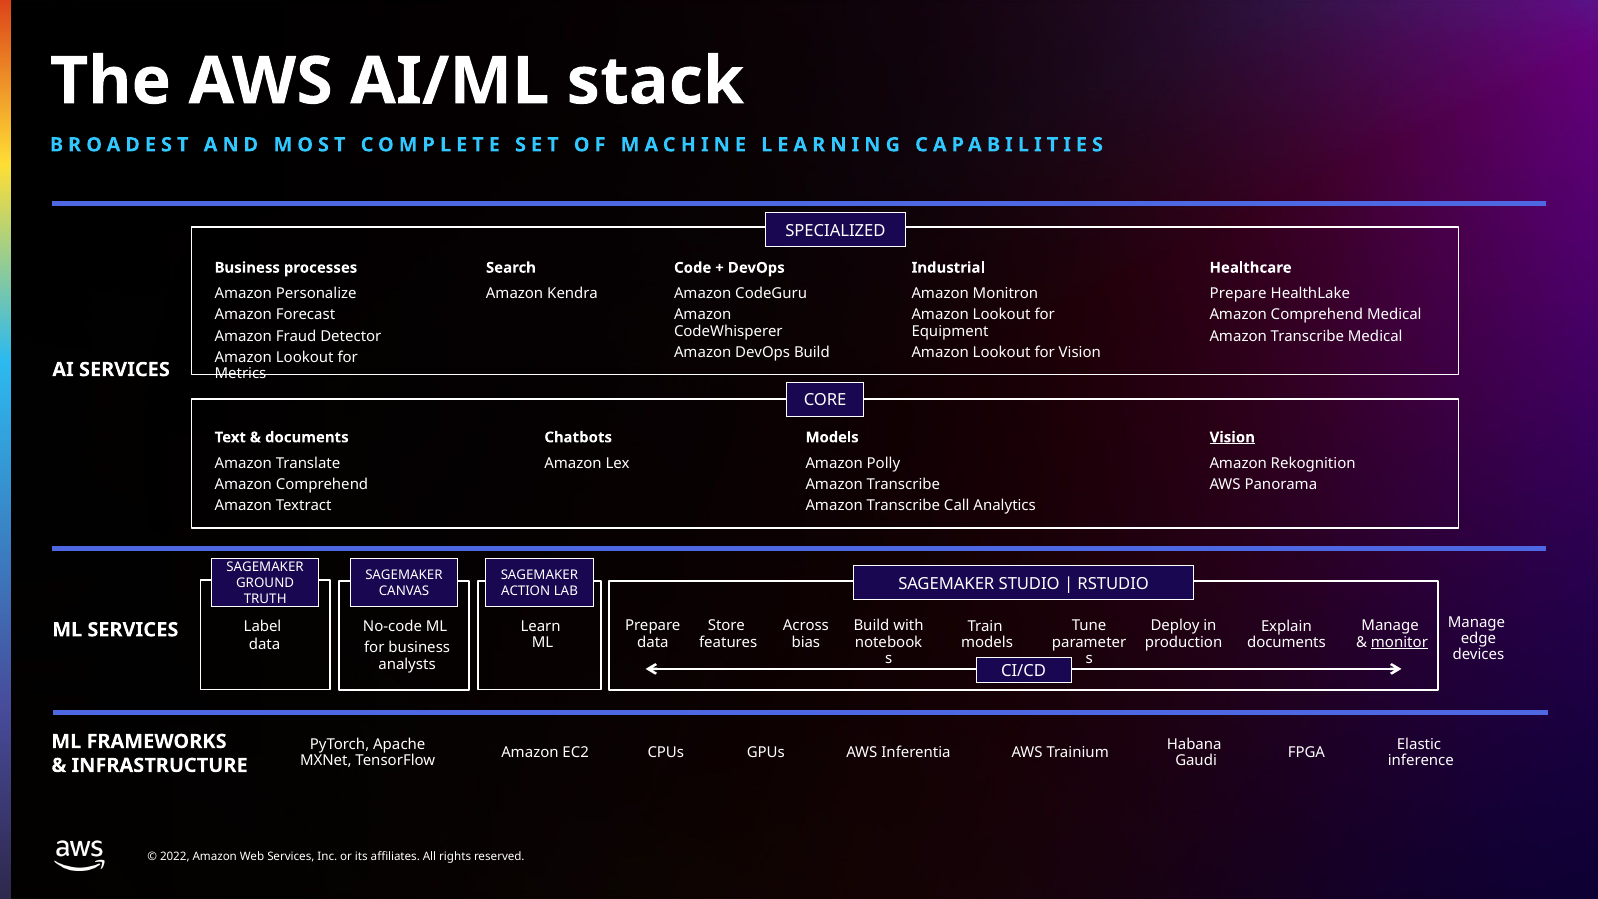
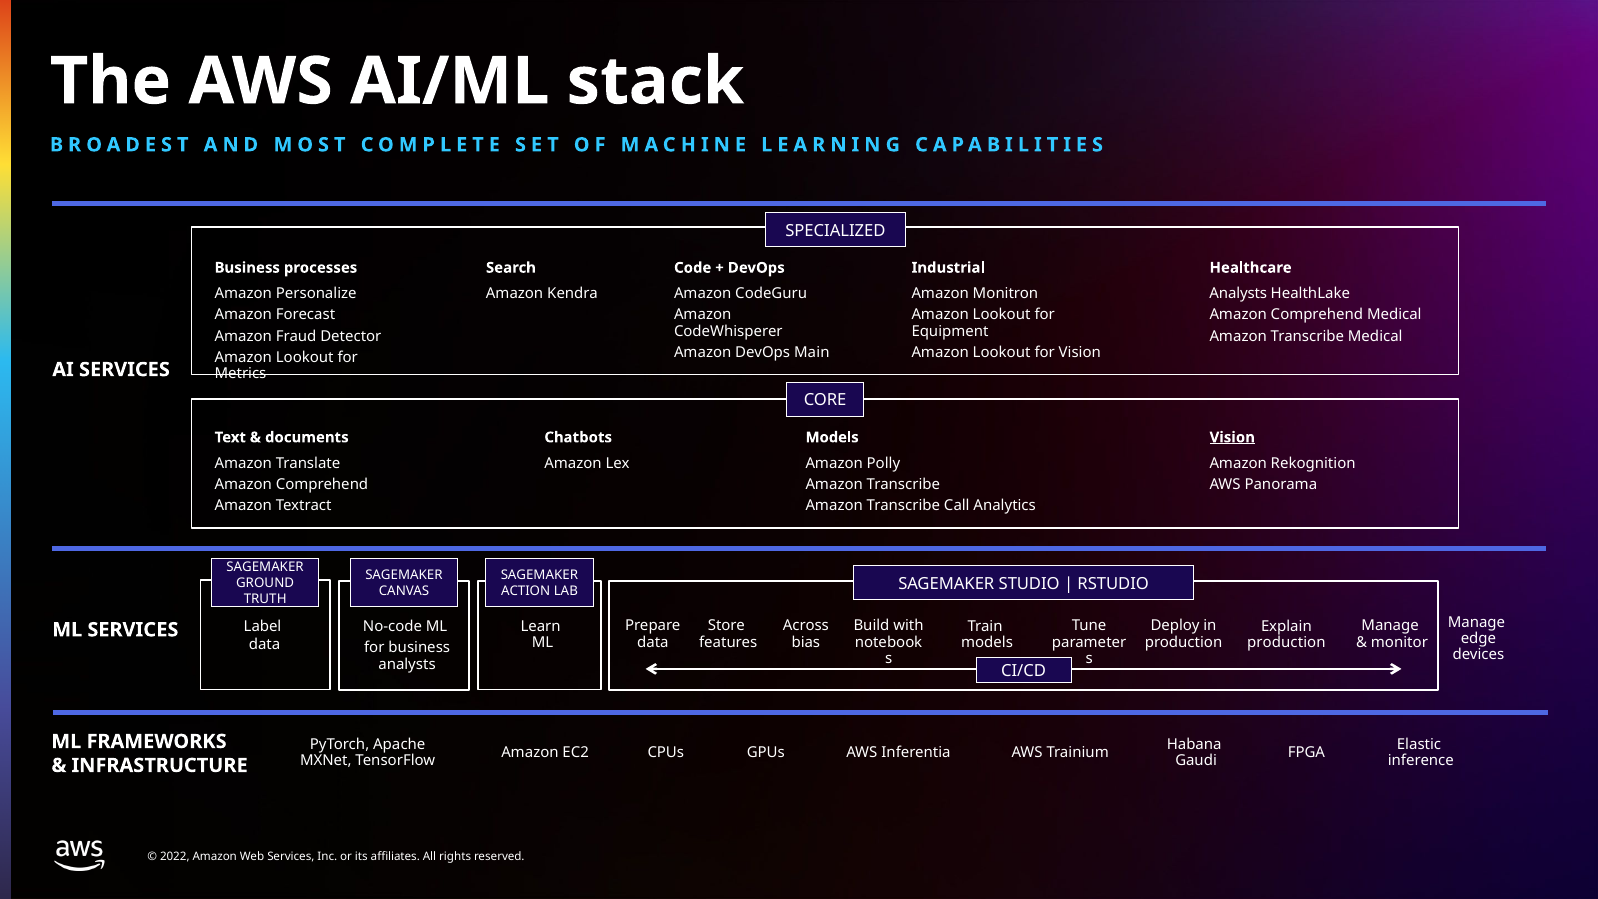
Prepare: Prepare -> Analysts (1238, 294)
DevOps Build: Build -> Main (812, 352)
monitor underline: present -> none (1399, 642)
documents: documents -> production (1286, 643)
